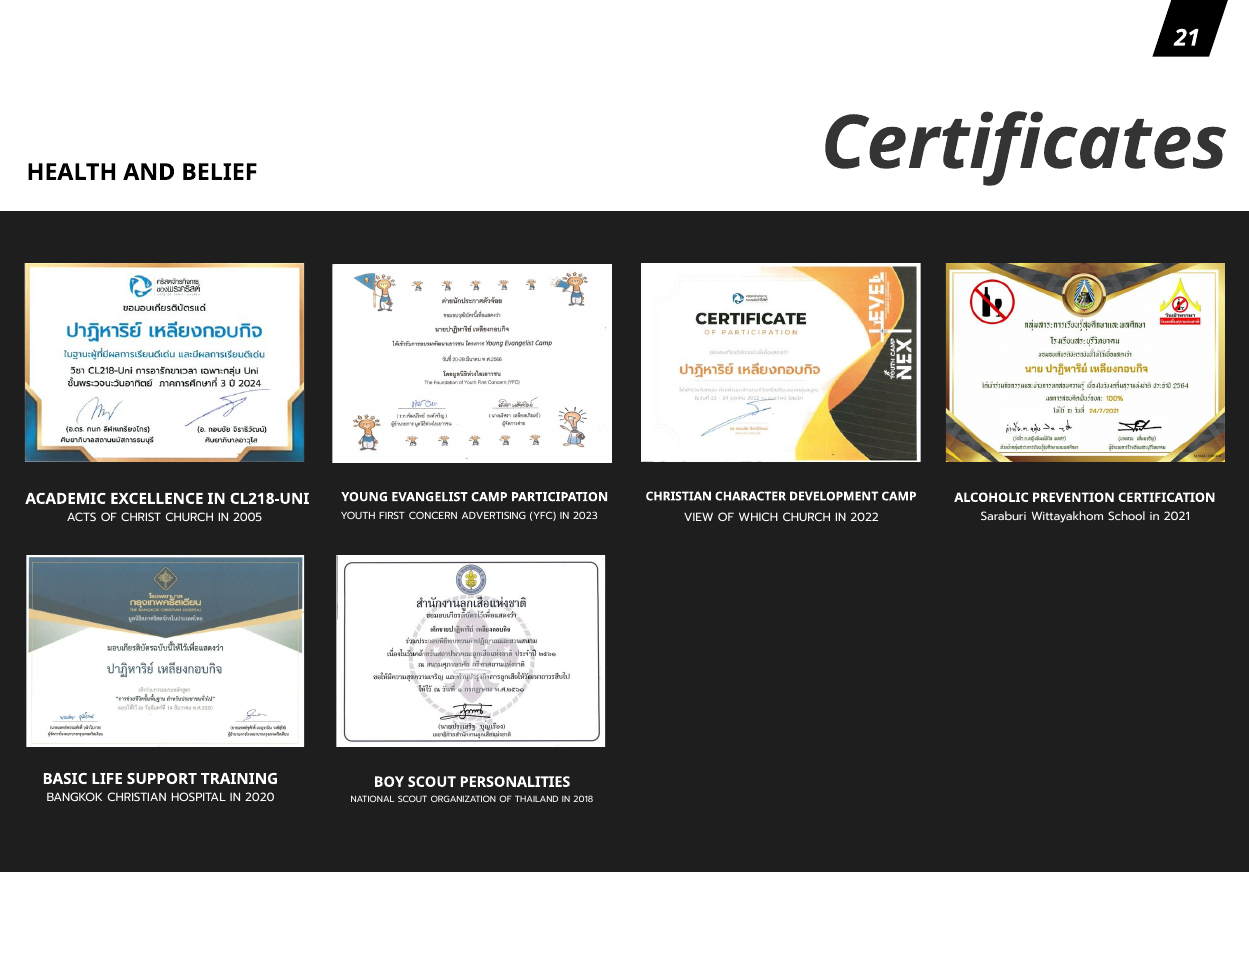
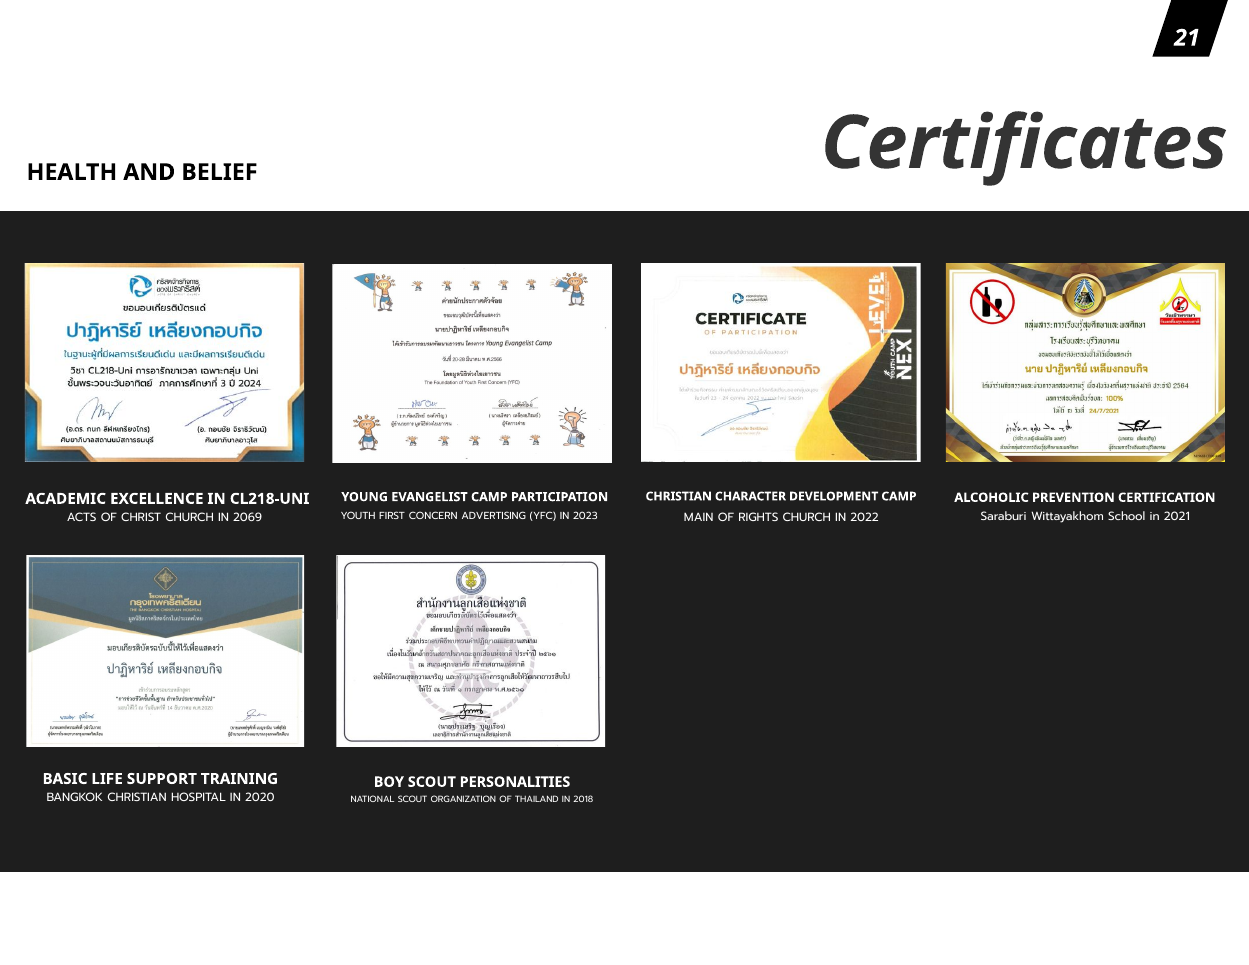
2005: 2005 -> 2069 (248, 517)
VIEW: VIEW -> MAIN (699, 517)
WHICH: WHICH -> RIGHTS (758, 517)
